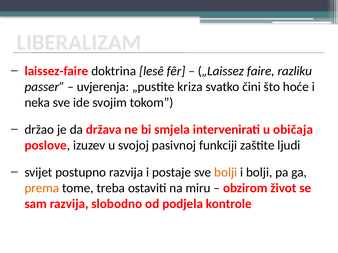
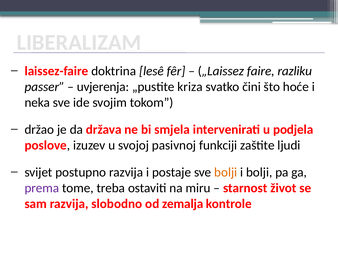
običaja: običaja -> podjela (293, 130)
prema colour: orange -> purple (42, 188)
obzirom: obzirom -> starnost (245, 188)
podjela: podjela -> zemalja (183, 204)
